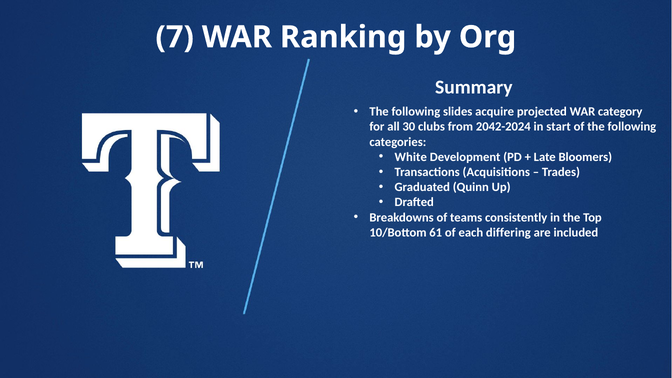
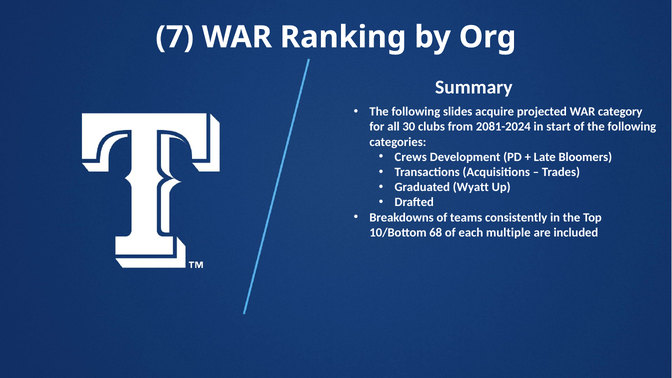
2042-2024: 2042-2024 -> 2081-2024 (503, 127)
White: White -> Crews (411, 157)
Quinn: Quinn -> Wyatt (471, 187)
61: 61 -> 68 (436, 233)
differing: differing -> multiple (508, 233)
